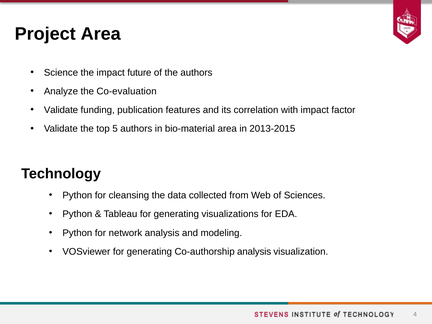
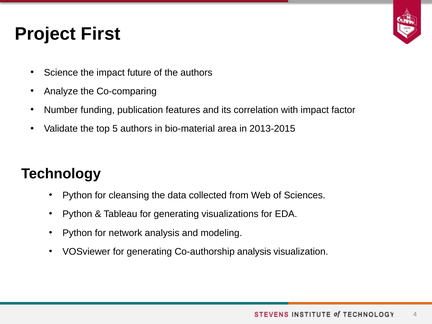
Project Area: Area -> First (101, 34)
Co-evaluation: Co-evaluation -> Co-comparing (127, 91)
Validate: Validate -> Number (61, 110)
